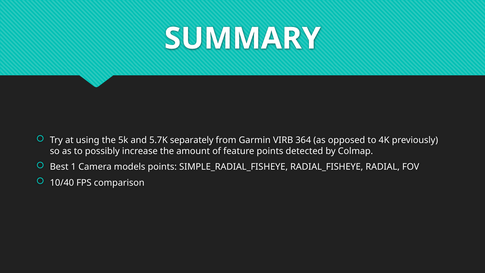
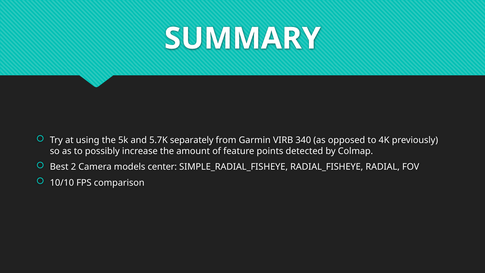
364: 364 -> 340 (303, 140)
1: 1 -> 2 (73, 167)
models points: points -> center (162, 167)
10/40: 10/40 -> 10/10 (62, 183)
